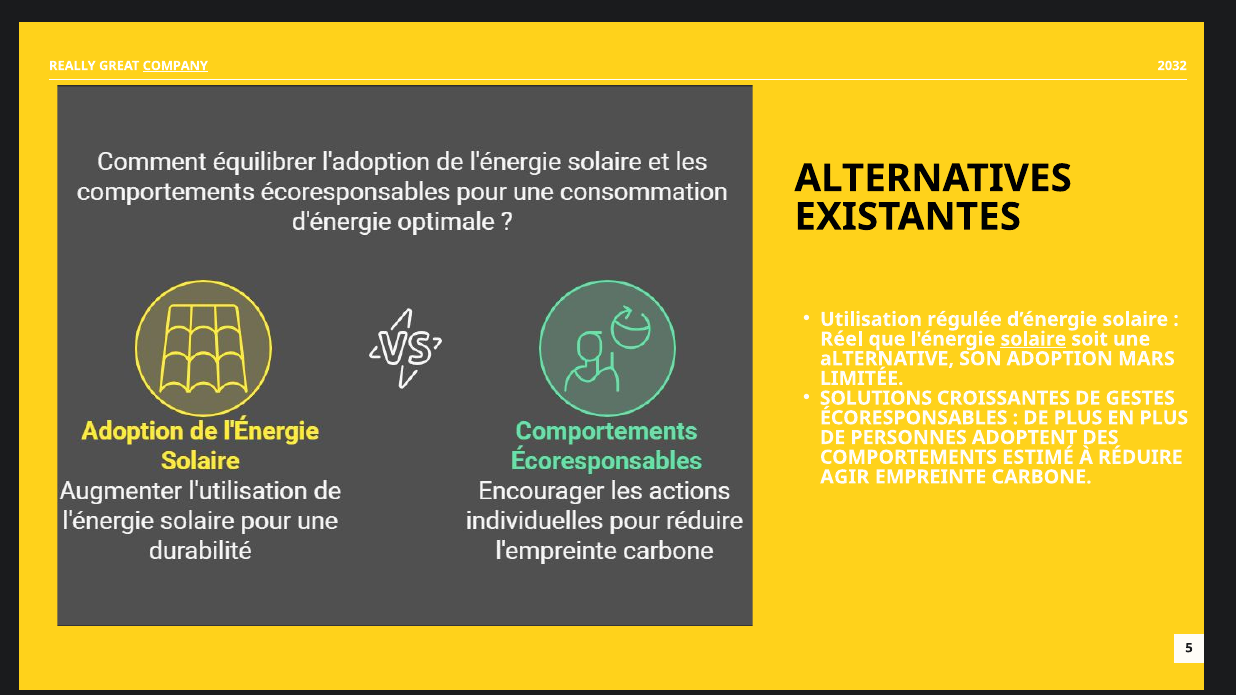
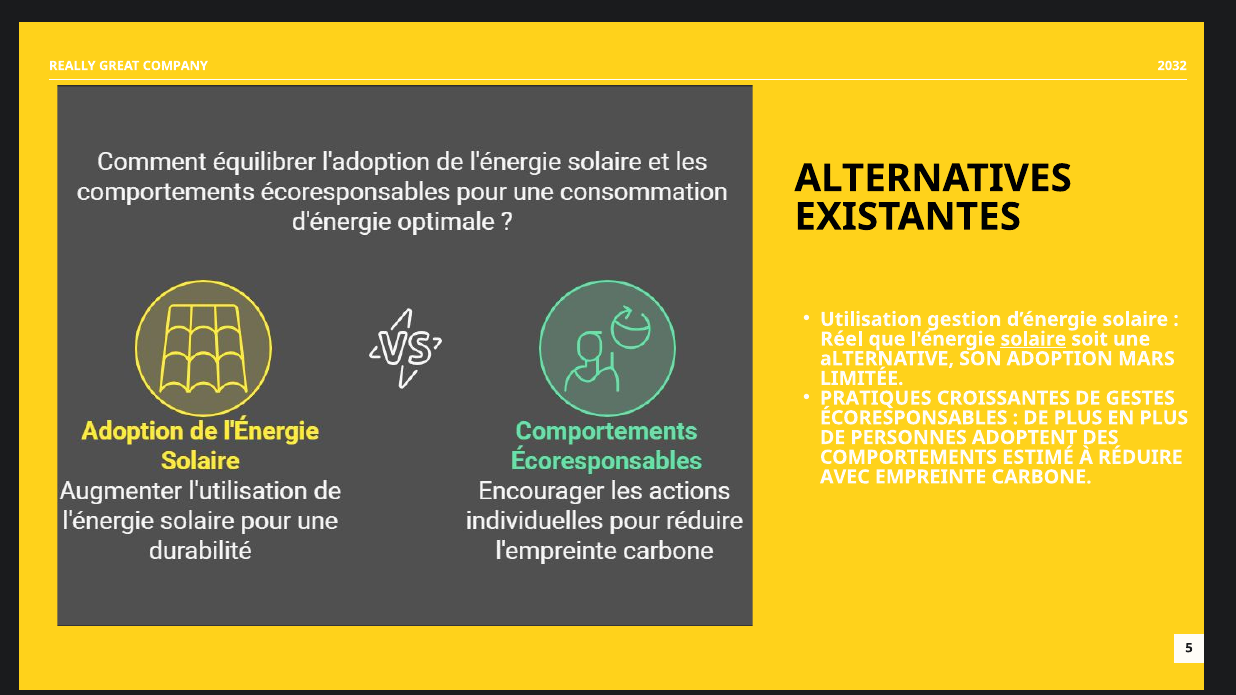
COMPANY underline: present -> none (175, 66)
régulée: régulée -> gestion (964, 319)
SOLUTIONS: SOLUTIONS -> PRATIQUES (876, 398)
AGIR: AGIR -> AVEC (845, 477)
